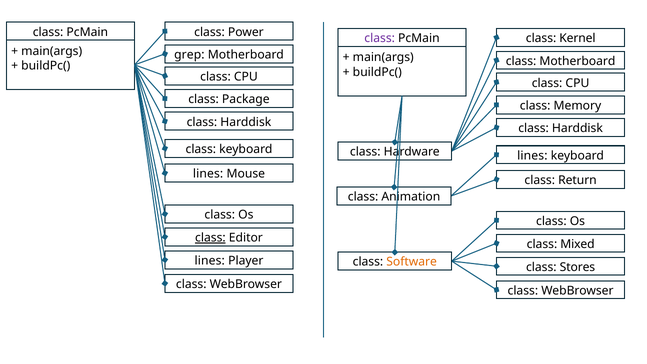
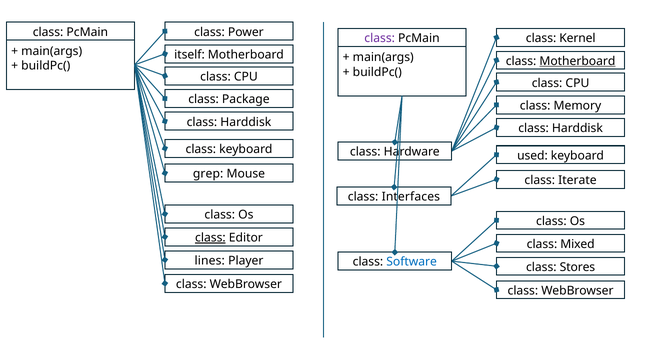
grep: grep -> itself (189, 55)
Motherboard underline: none -> present (577, 61)
lines: lines -> used (532, 156)
lines: lines -> grep (208, 174)
Return: Return -> Iterate (577, 180)
Animation: Animation -> Interfaces (411, 197)
Software colour: orange -> blue (412, 262)
